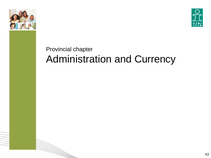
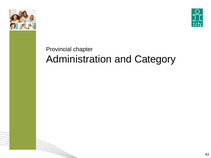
Currency: Currency -> Category (155, 59)
